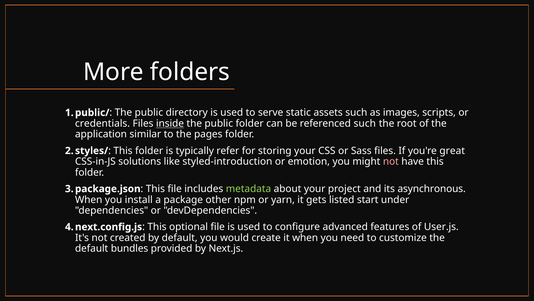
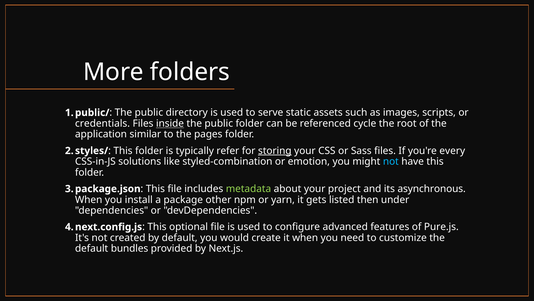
referenced such: such -> cycle (365, 123)
storing underline: none -> present (275, 150)
great: great -> every (452, 150)
styled-introduction: styled-introduction -> styled-combination (227, 161)
not colour: pink -> light blue (391, 161)
start: start -> then (368, 199)
User.js: User.js -> Pure.js (441, 226)
